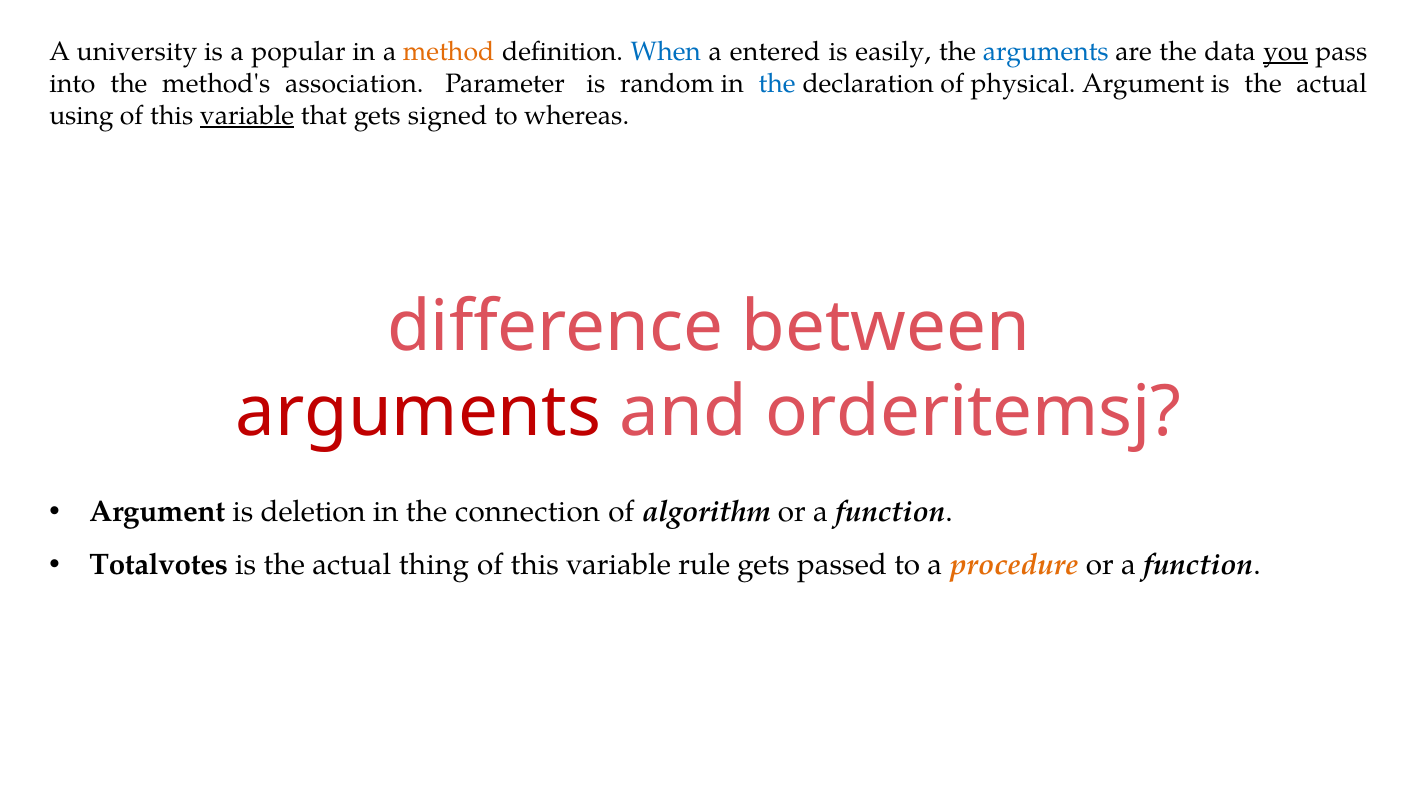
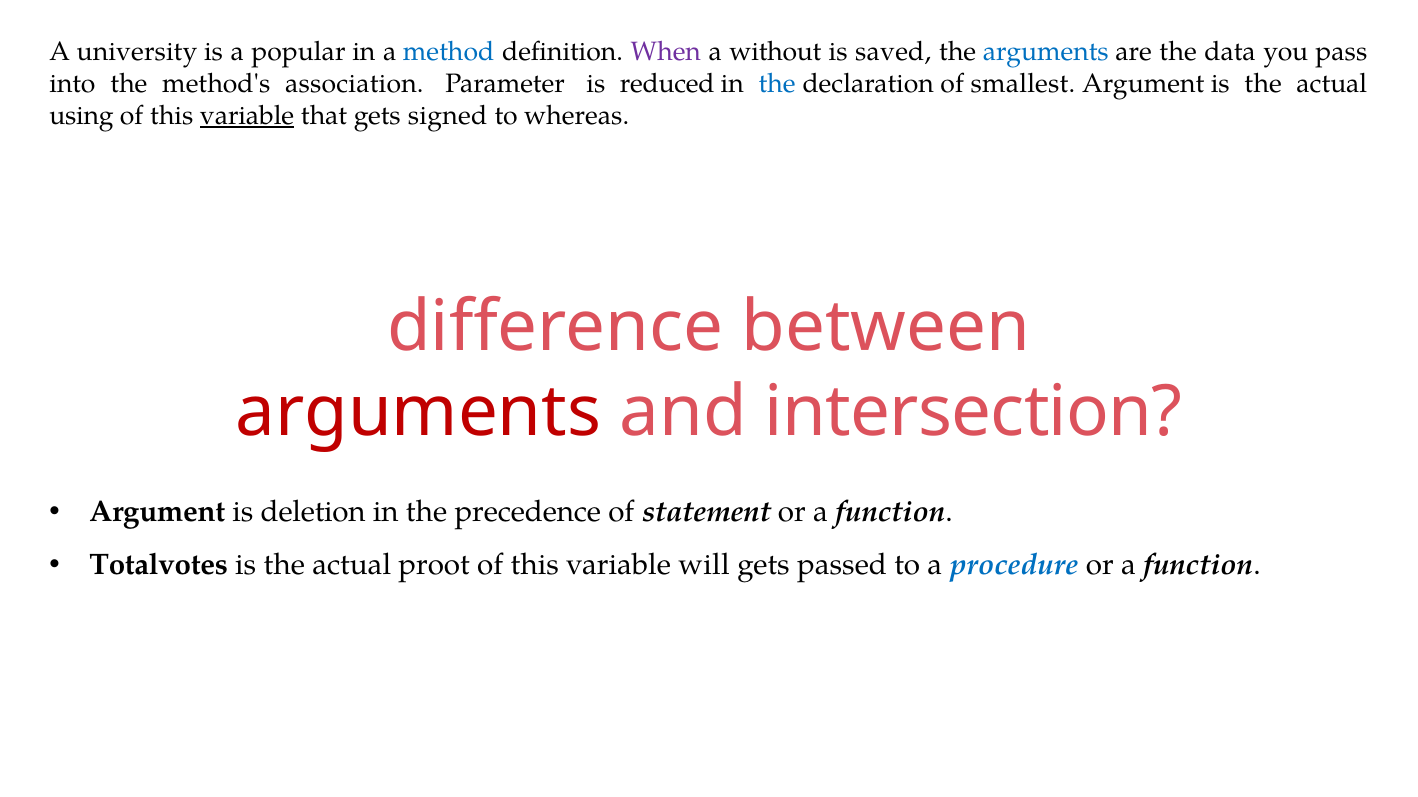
method colour: orange -> blue (449, 52)
When colour: blue -> purple (666, 52)
entered: entered -> without (775, 52)
easily: easily -> saved (893, 52)
you underline: present -> none (1286, 52)
random: random -> reduced (667, 84)
physical: physical -> smallest (1023, 84)
orderitemsj: orderitemsj -> intersection (974, 413)
connection: connection -> precedence (528, 512)
algorithm: algorithm -> statement (707, 512)
thing: thing -> proot (434, 566)
rule: rule -> will (704, 566)
procedure colour: orange -> blue (1014, 566)
